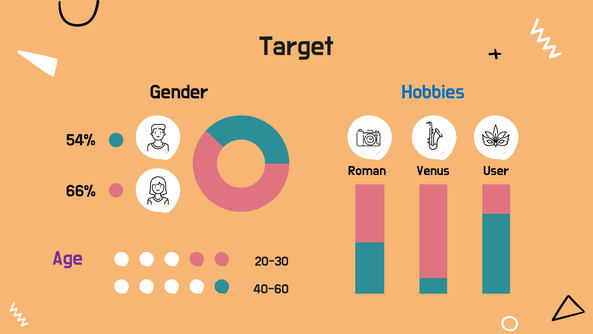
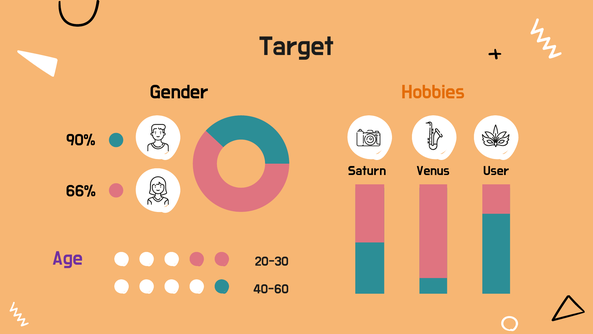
Hobbies colour: blue -> orange (433, 92)
54%: 54% -> 90% (81, 140)
Roman: Roman -> Saturn (367, 171)
